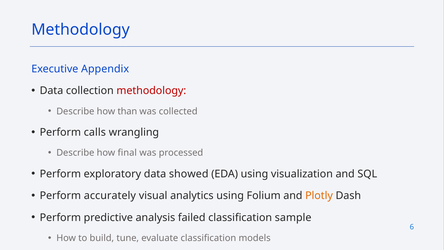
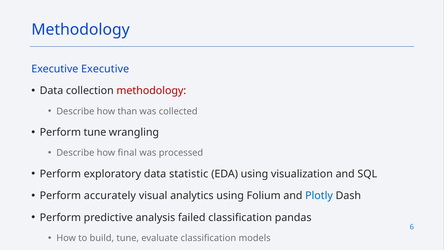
Executive Appendix: Appendix -> Executive (105, 69)
Perform calls: calls -> tune (95, 132)
showed: showed -> statistic (189, 174)
Plotly colour: orange -> blue (319, 196)
sample: sample -> pandas (293, 217)
